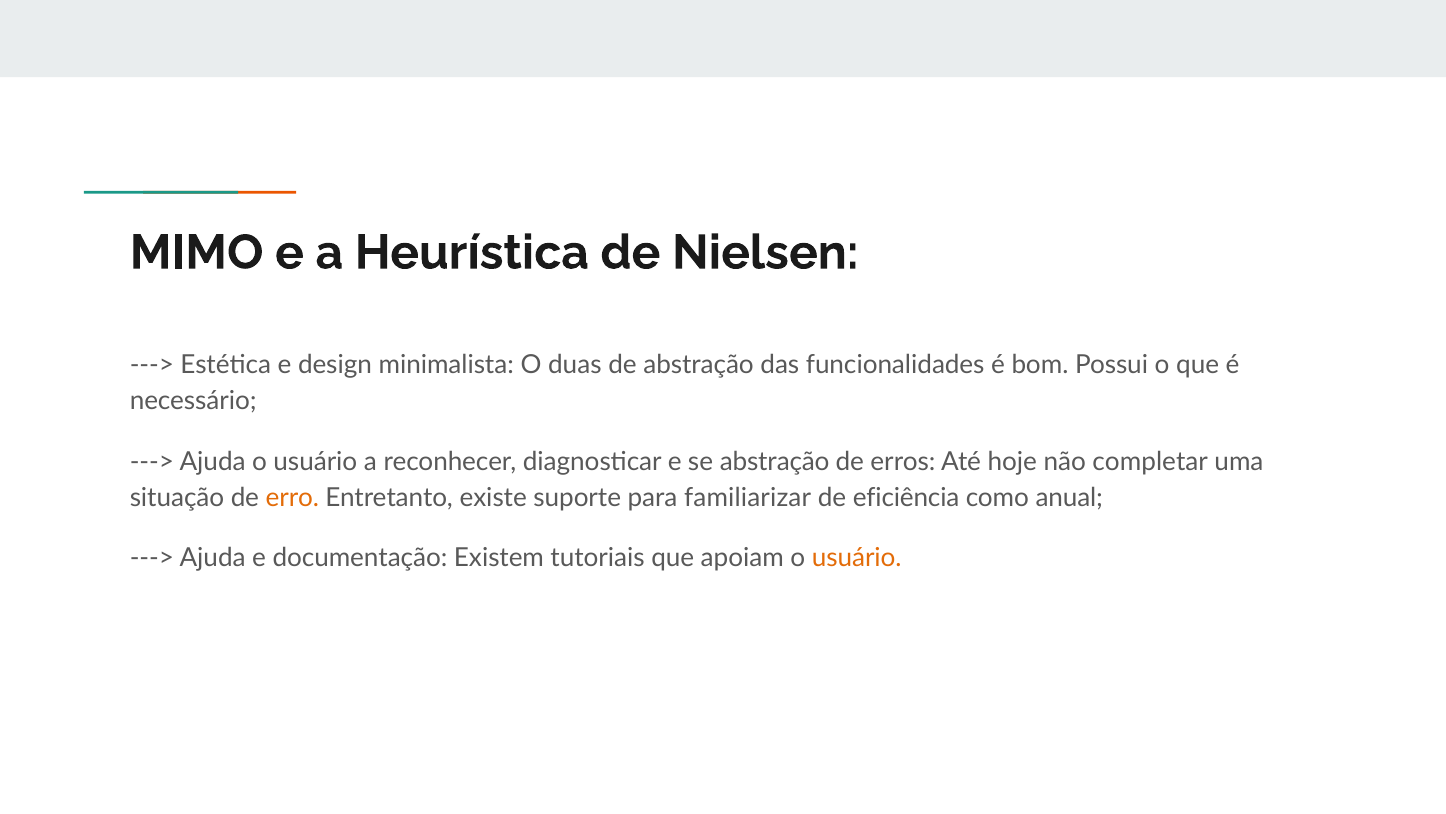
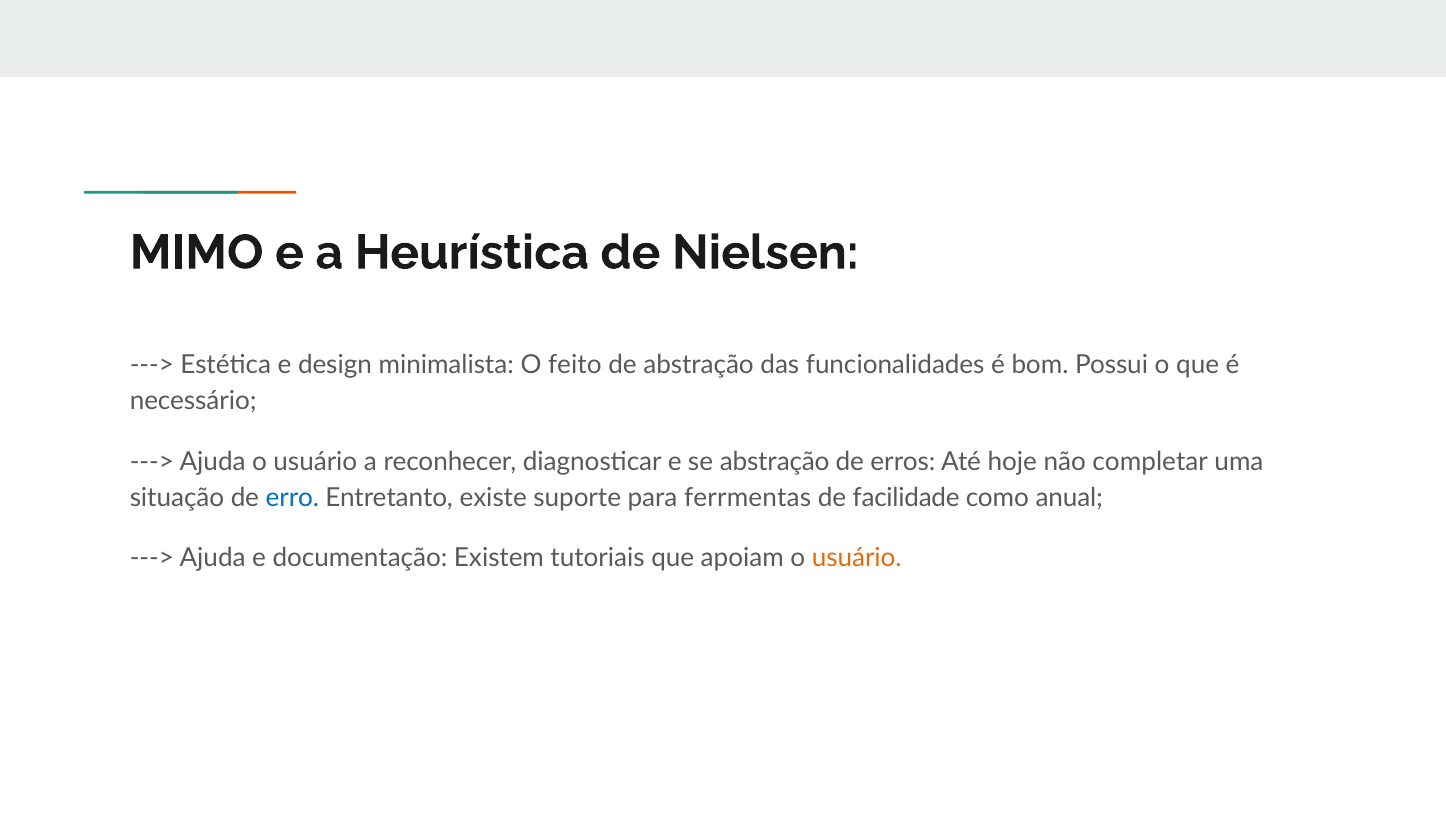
duas: duas -> feito (575, 365)
erro colour: orange -> blue (292, 497)
familiarizar: familiarizar -> ferrmentas (748, 497)
eficiência: eficiência -> facilidade (906, 497)
